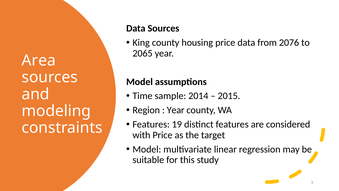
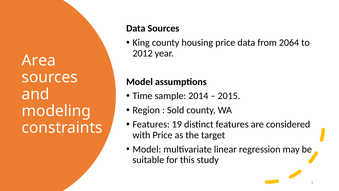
2076: 2076 -> 2064 (289, 43)
2065: 2065 -> 2012 (143, 53)
Year: Year -> Sold (176, 110)
